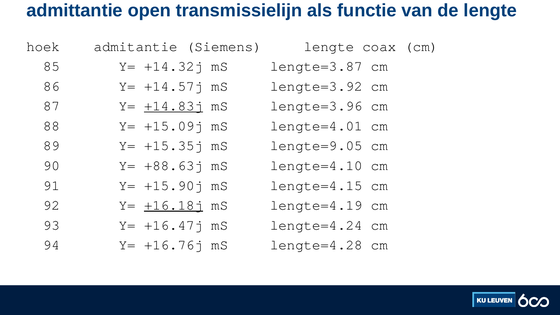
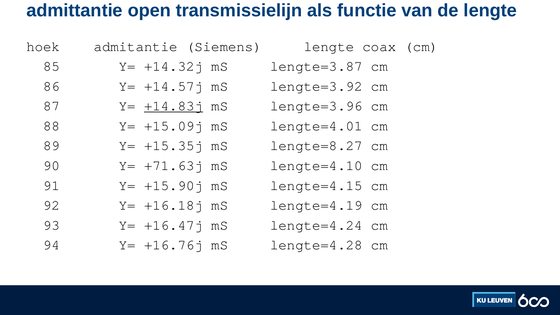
lengte=9.05: lengte=9.05 -> lengte=8.27 (316, 146)
+88.63j: +88.63j -> +71.63j (174, 166)
+16.18j underline: present -> none (174, 205)
